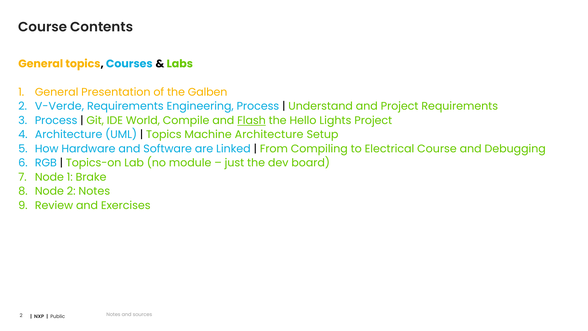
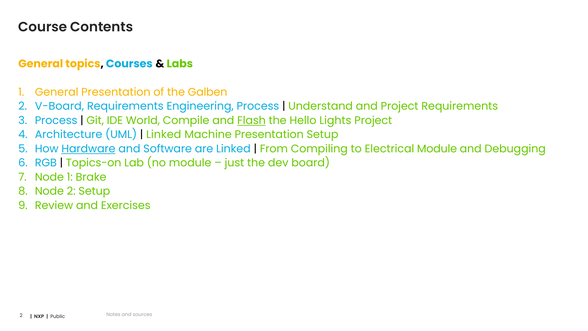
V-Verde: V-Verde -> V-Board (59, 106)
Topics: Topics -> Linked (164, 135)
Machine Architecture: Architecture -> Presentation (269, 135)
Hardware underline: none -> present (88, 149)
Electrical Course: Course -> Module (437, 149)
Node 2 Notes: Notes -> Setup (94, 191)
